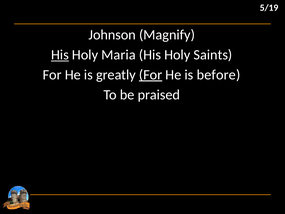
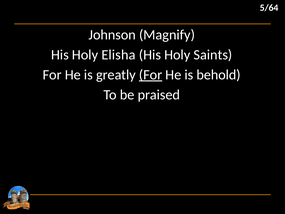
5/19: 5/19 -> 5/64 (269, 8)
His underline: present -> none (60, 55)
Maria: Maria -> Elisha (118, 55)
before: before -> behold (219, 75)
